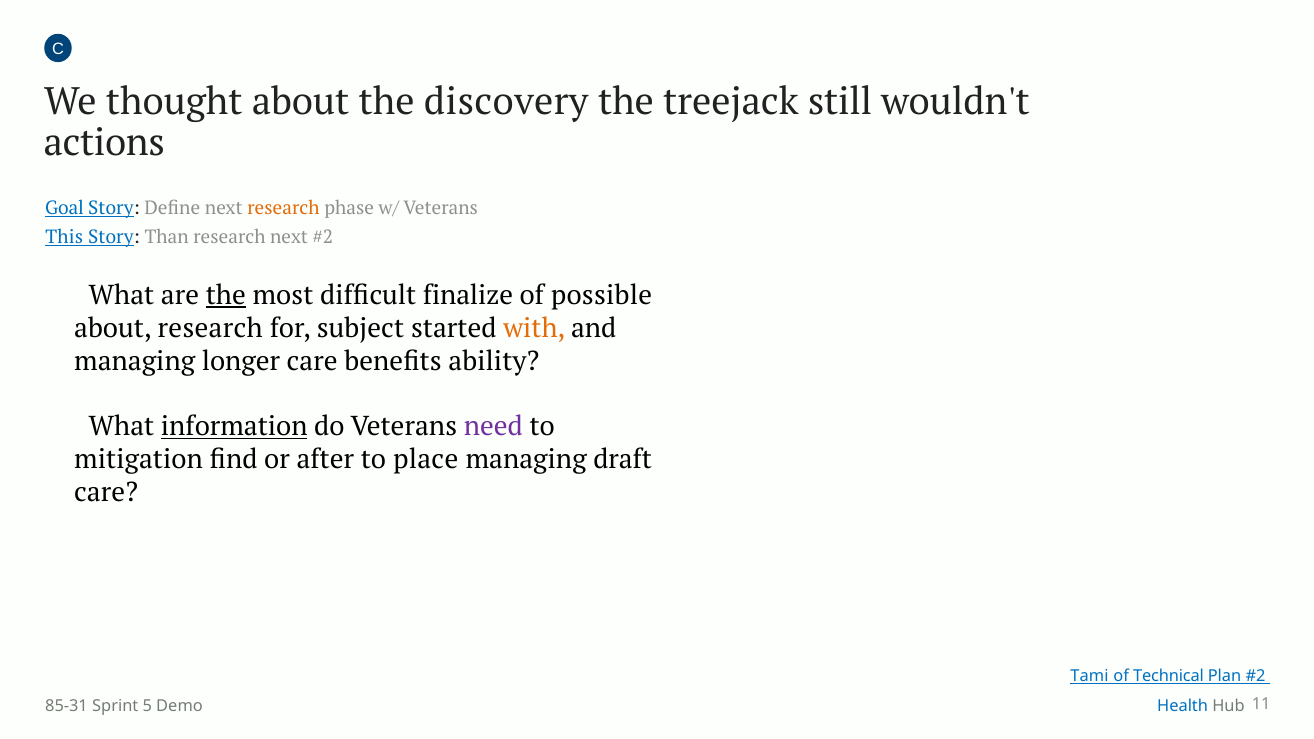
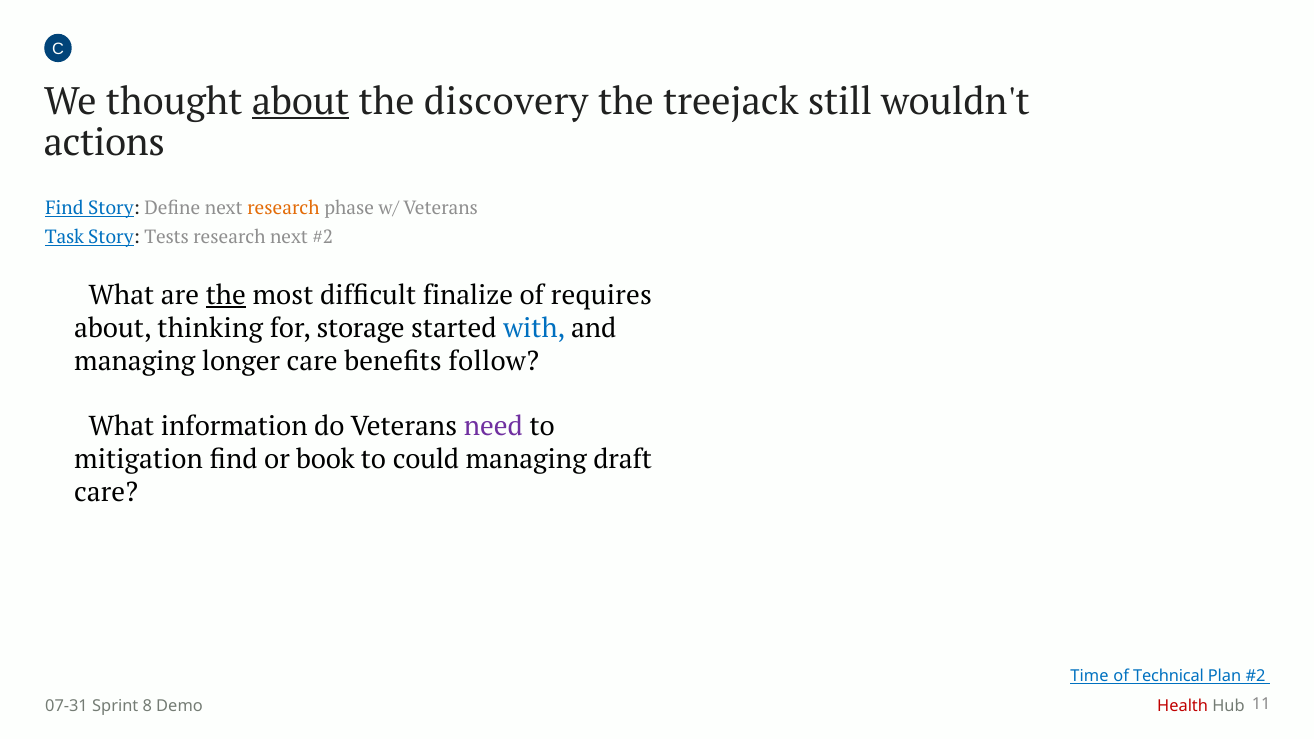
about underline: none -> present (301, 101)
Goal: Goal -> Find (64, 208)
This: This -> Task (64, 237)
Than: Than -> Tests (167, 237)
possible: possible -> requires (601, 295)
about research: research -> thinking (210, 328)
subject: subject -> storage (361, 328)
with colour: orange -> blue (534, 328)
ability: ability -> follow (494, 361)
information underline: present -> none (234, 427)
after: after -> book (325, 460)
place: place -> could (426, 460)
Tami: Tami -> Time (1090, 676)
85-31: 85-31 -> 07-31 (67, 707)
5: 5 -> 8 (147, 707)
Health colour: blue -> red (1183, 707)
